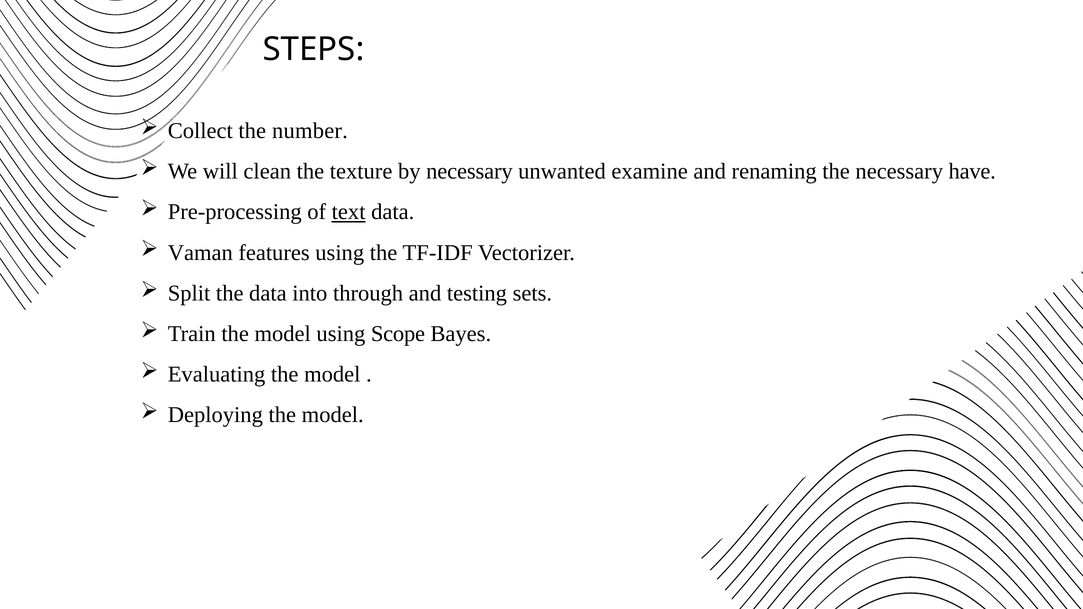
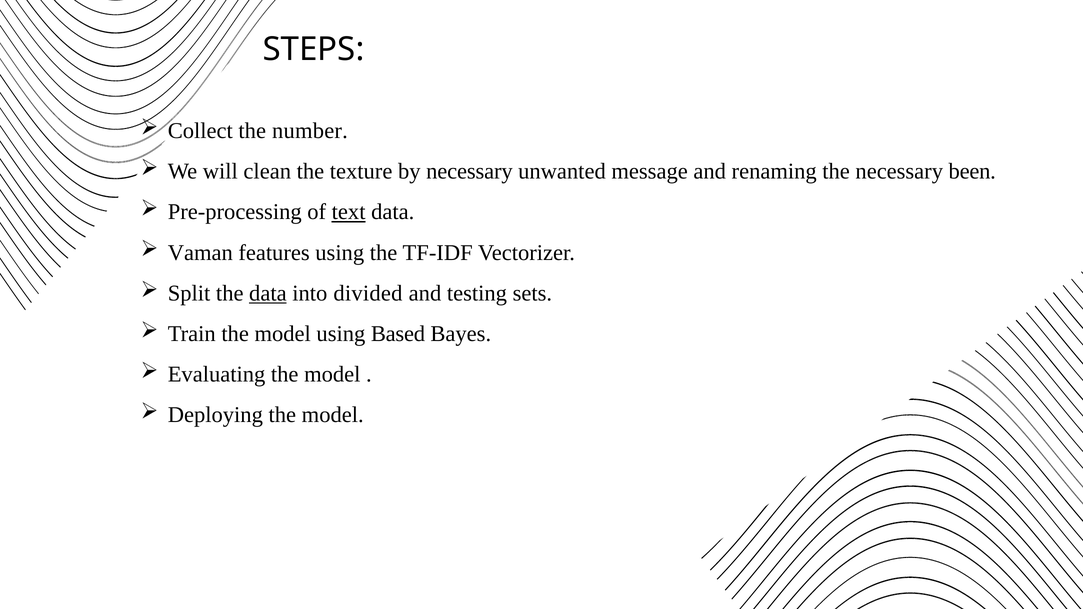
examine: examine -> message (650, 171)
have: have -> been (972, 171)
data underline: none -> present (268, 293)
through: through -> divided (368, 293)
Scope: Scope -> Based (398, 334)
